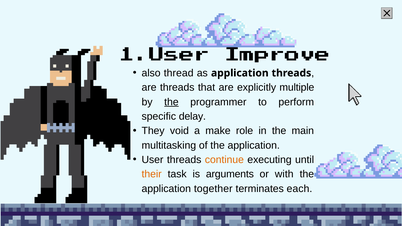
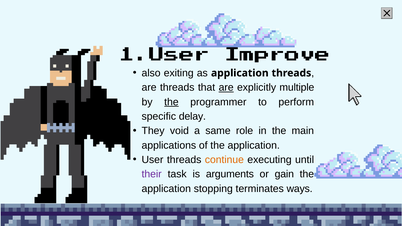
thread: thread -> exiting (179, 73)
are underline: none -> present (226, 88)
make: make -> same (218, 131)
multitasking: multitasking -> applications (169, 145)
their colour: orange -> purple (152, 174)
with: with -> gain (284, 174)
together: together -> stopping (213, 189)
each: each -> ways (300, 189)
